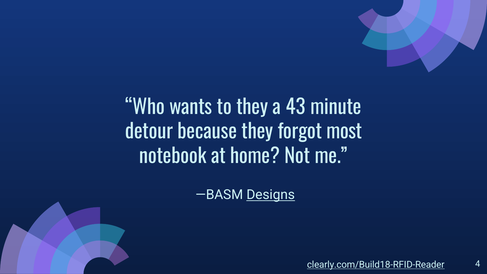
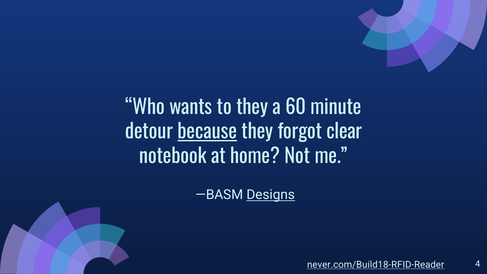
43: 43 -> 60 (296, 108)
because underline: none -> present (207, 132)
most: most -> clear (344, 132)
clearly.com/Build18-RFID-Reader: clearly.com/Build18-RFID-Reader -> never.com/Build18-RFID-Reader (376, 265)
